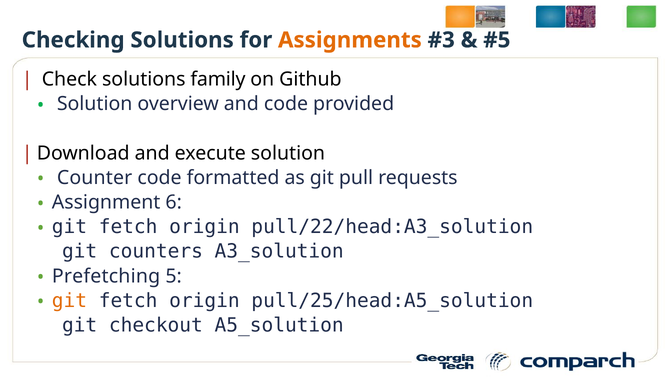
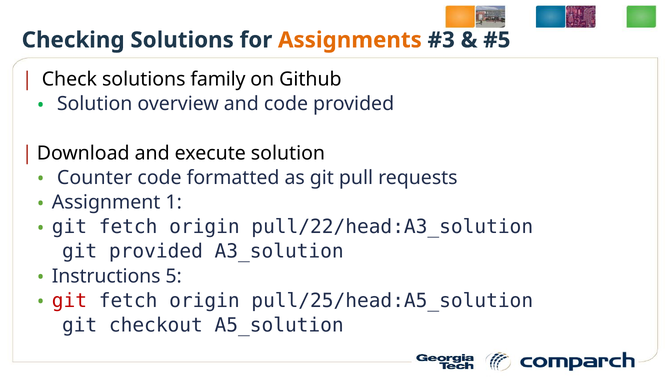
6: 6 -> 1 (174, 202)
git counters: counters -> provided (156, 251)
Prefetching: Prefetching -> Instructions (106, 276)
git colour: orange -> red (69, 301)
